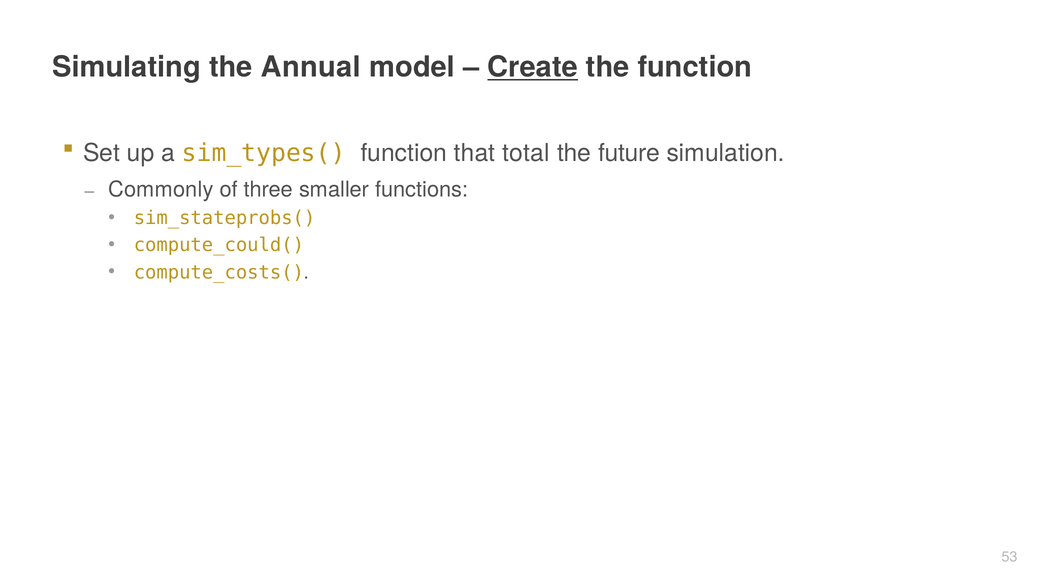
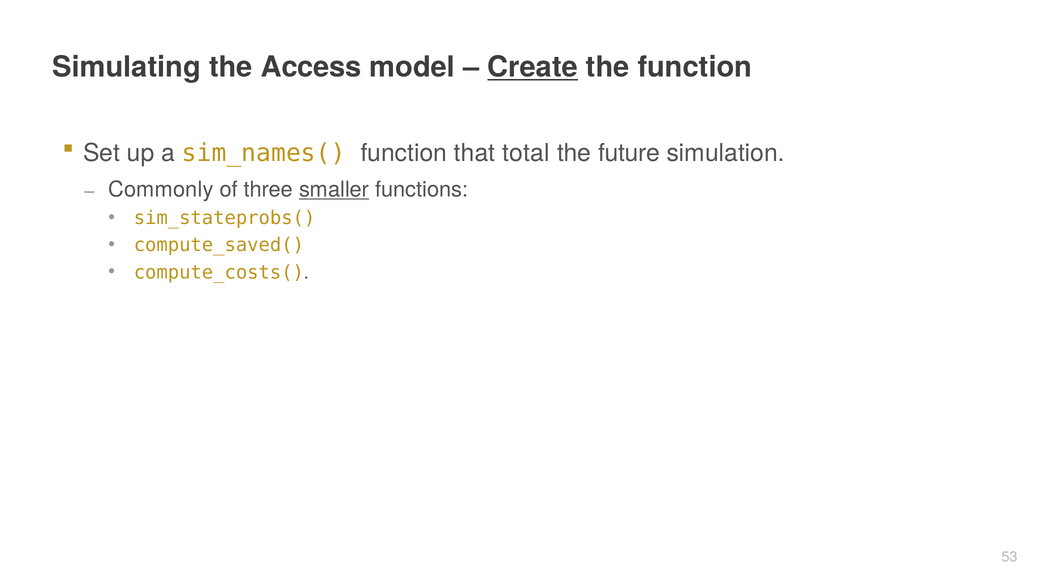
Annual: Annual -> Access (311, 67)
sim_types(: sim_types( -> sim_names( (264, 153)
smaller underline: none -> present (334, 190)
compute_could(: compute_could( -> compute_saved( (219, 245)
